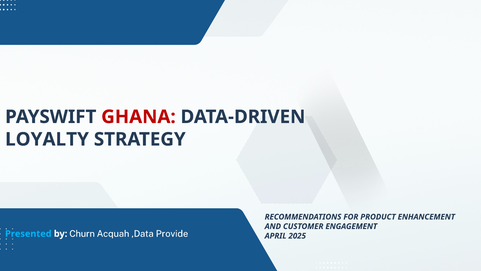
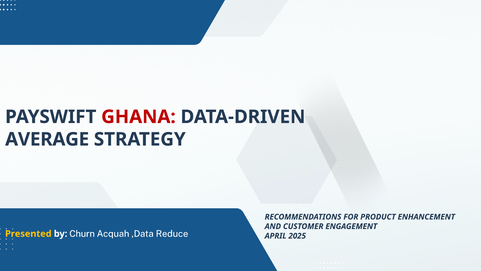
LOYALTY: LOYALTY -> AVERAGE (47, 139)
Presented colour: light blue -> yellow (28, 233)
Provide: Provide -> Reduce (172, 233)
